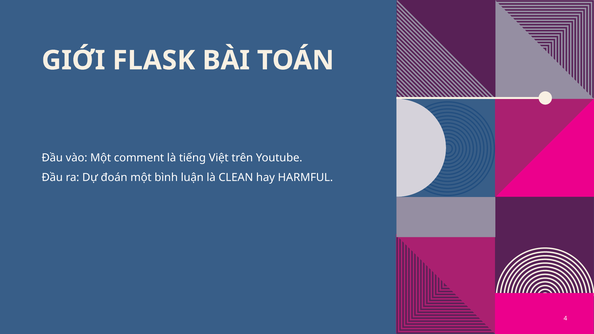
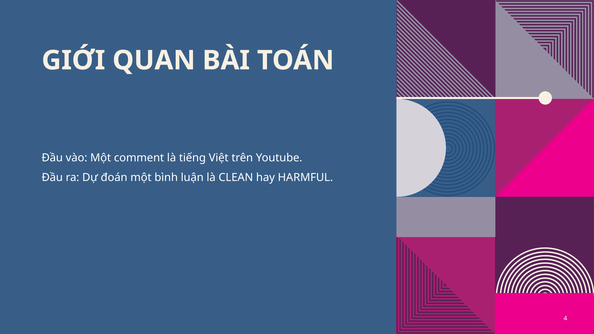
FLASK: FLASK -> QUAN (154, 60)
